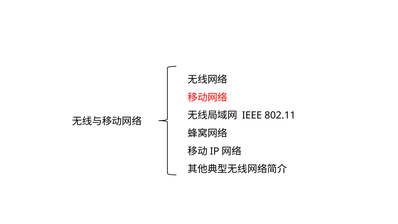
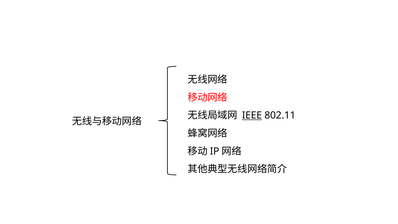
IEEE underline: none -> present (252, 115)
